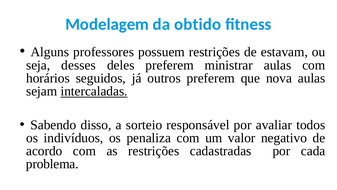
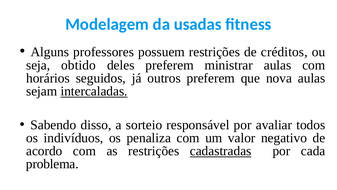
obtido: obtido -> usadas (198, 24)
estavam: estavam -> créditos (284, 52)
desses: desses -> obtido (79, 65)
cadastradas underline: none -> present (221, 151)
